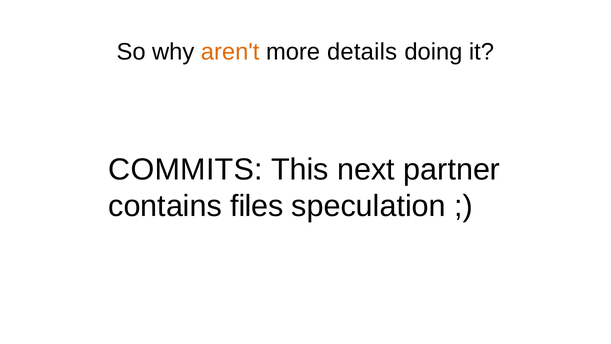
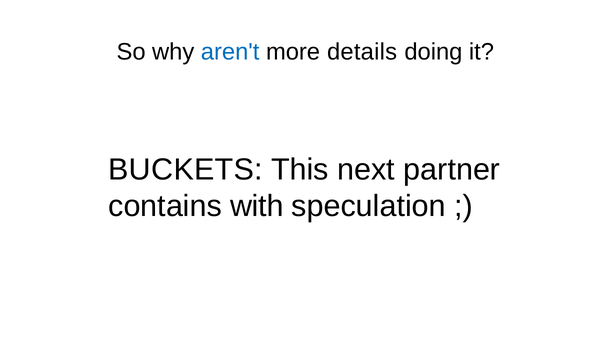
aren't colour: orange -> blue (230, 52)
COMMITS: COMMITS -> BUCKETS (186, 170)
files: files -> with (257, 206)
